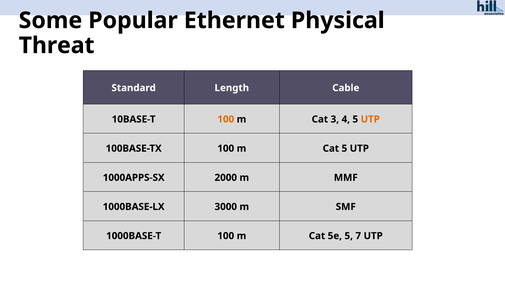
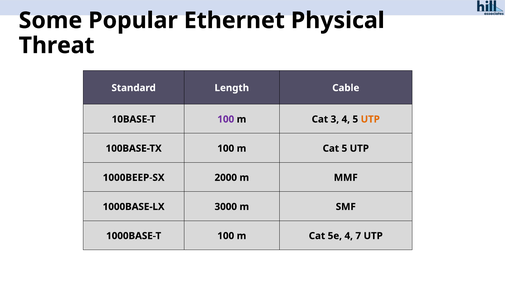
100 colour: orange -> purple (226, 119)
1000APPS-SX: 1000APPS-SX -> 1000BEEP-SX (134, 178)
5e 5: 5 -> 4 (349, 236)
